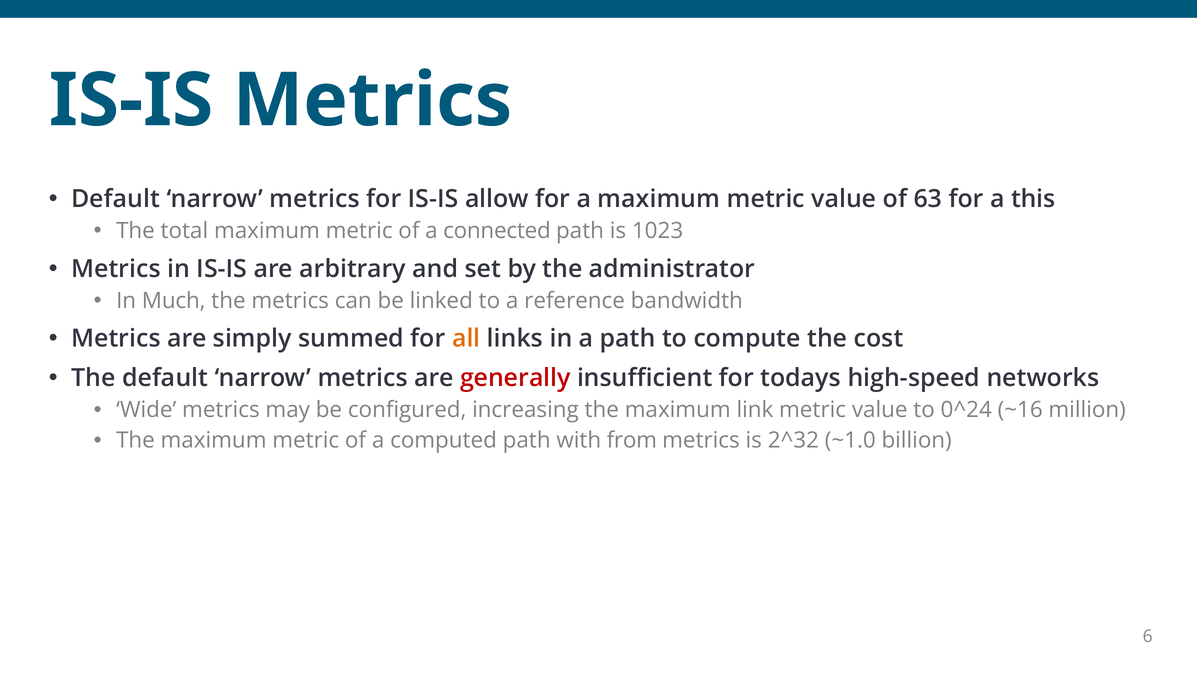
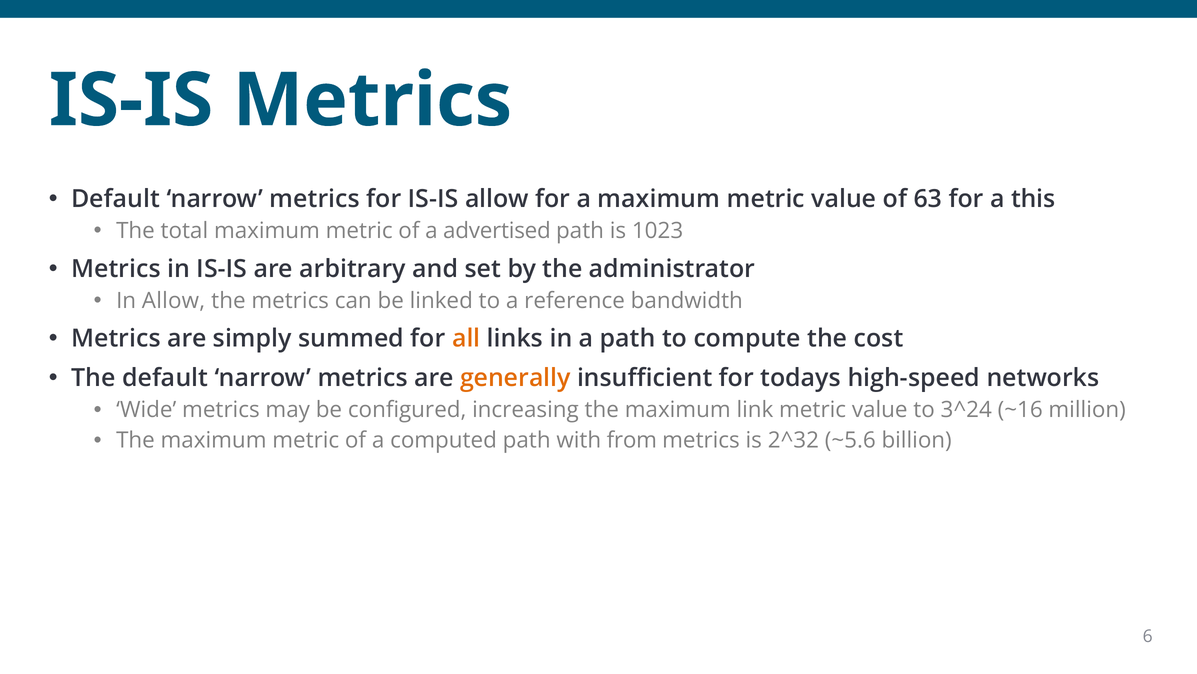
connected: connected -> advertised (497, 230)
In Much: Much -> Allow (173, 300)
generally colour: red -> orange (515, 378)
0^24: 0^24 -> 3^24 (966, 410)
~1.0: ~1.0 -> ~5.6 (850, 440)
